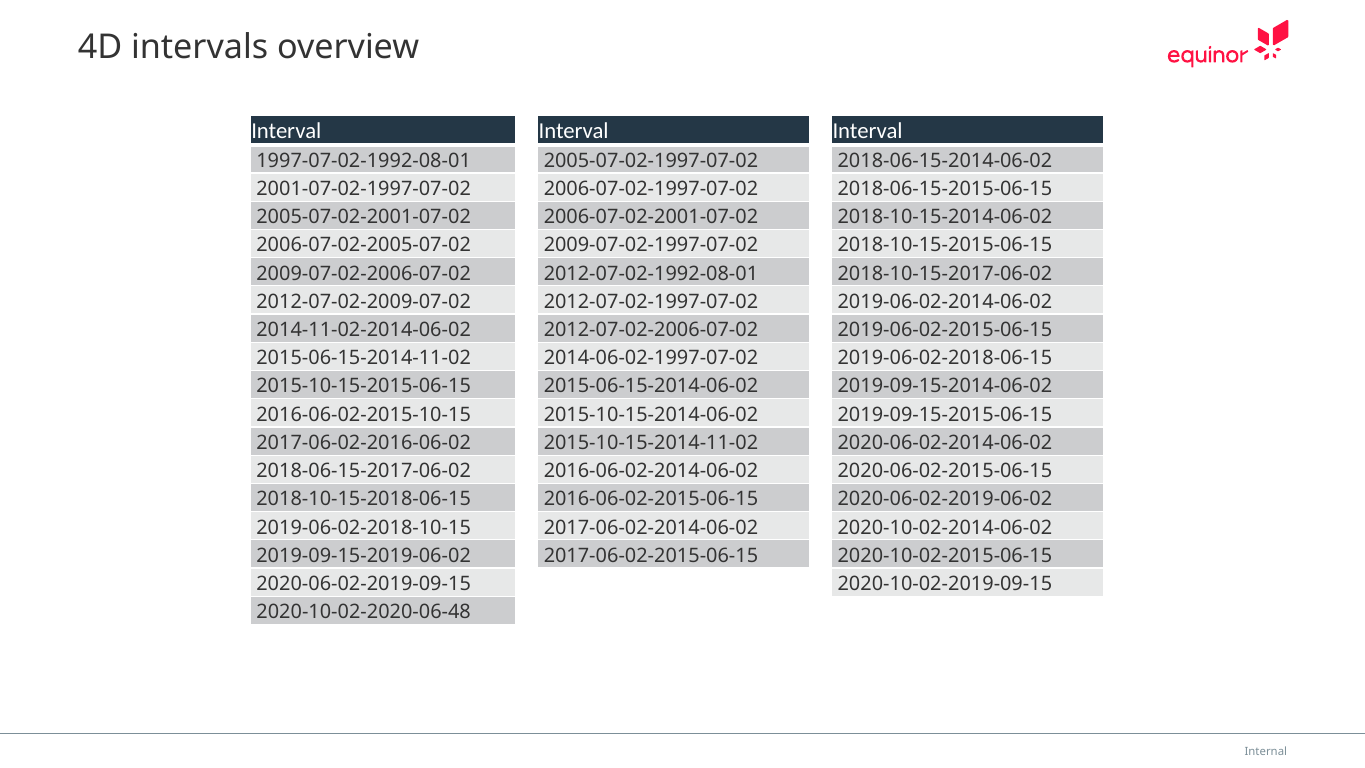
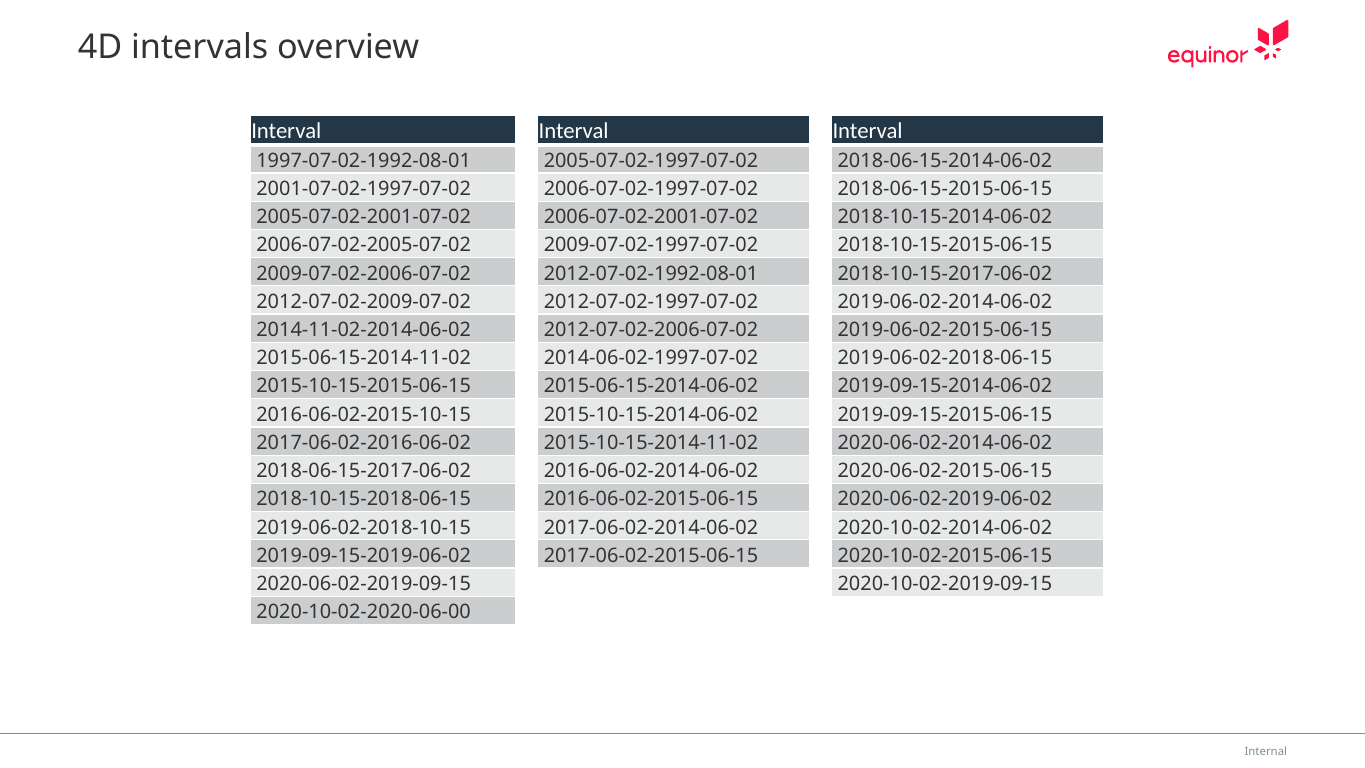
2020-10-02-2020-06-48: 2020-10-02-2020-06-48 -> 2020-10-02-2020-06-00 (364, 612)
